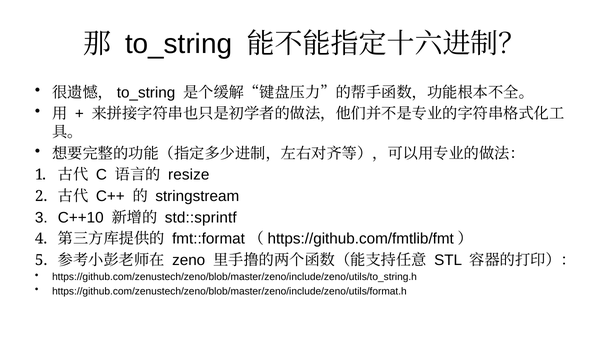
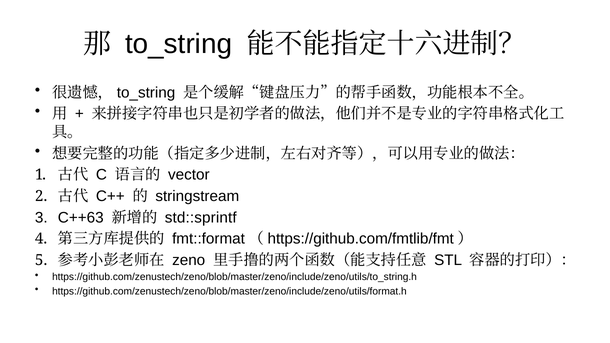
resize: resize -> vector (189, 175)
C++10: C++10 -> C++63 (81, 218)
